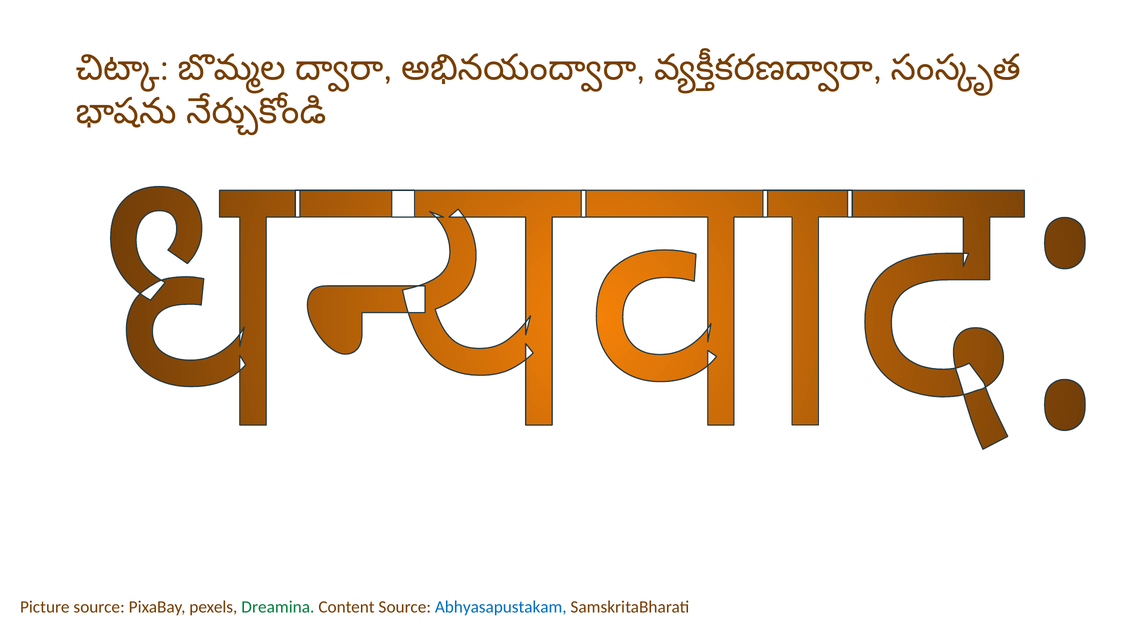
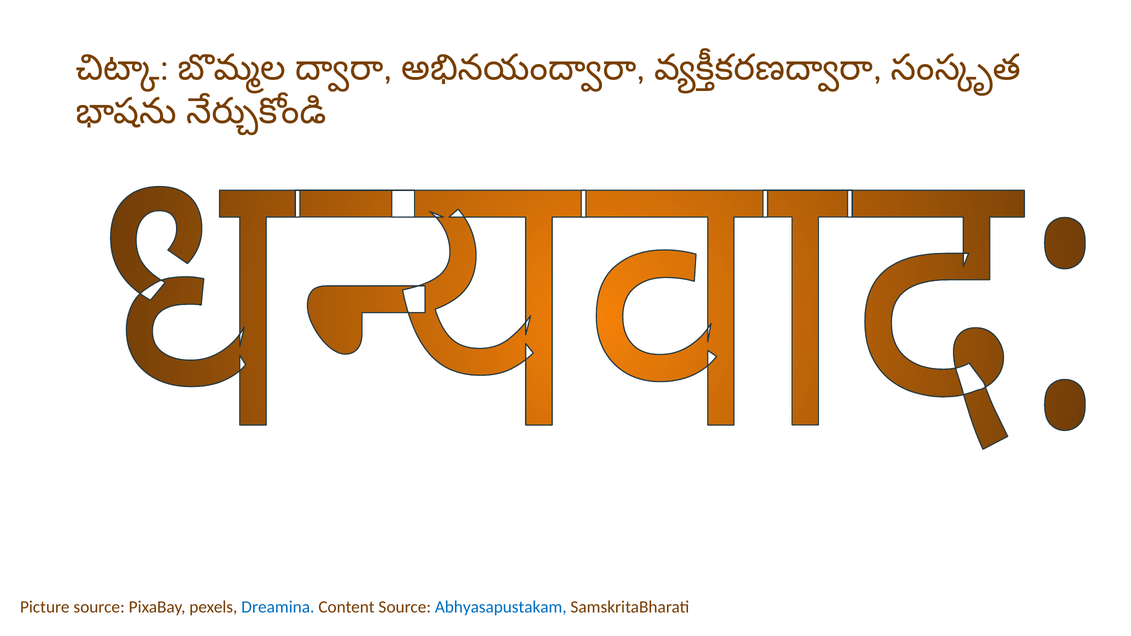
Dreamina colour: green -> blue (278, 607)
